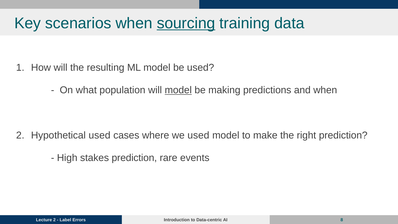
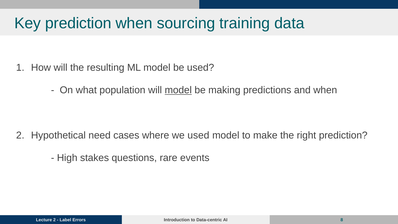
Key scenarios: scenarios -> prediction (78, 23)
sourcing underline: present -> none (186, 23)
Hypothetical used: used -> need (100, 135)
stakes prediction: prediction -> questions (134, 158)
